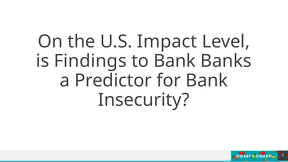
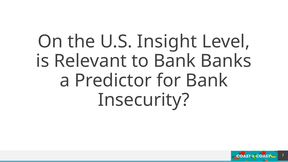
Impact: Impact -> Insight (167, 42)
Findings: Findings -> Relevant (90, 61)
